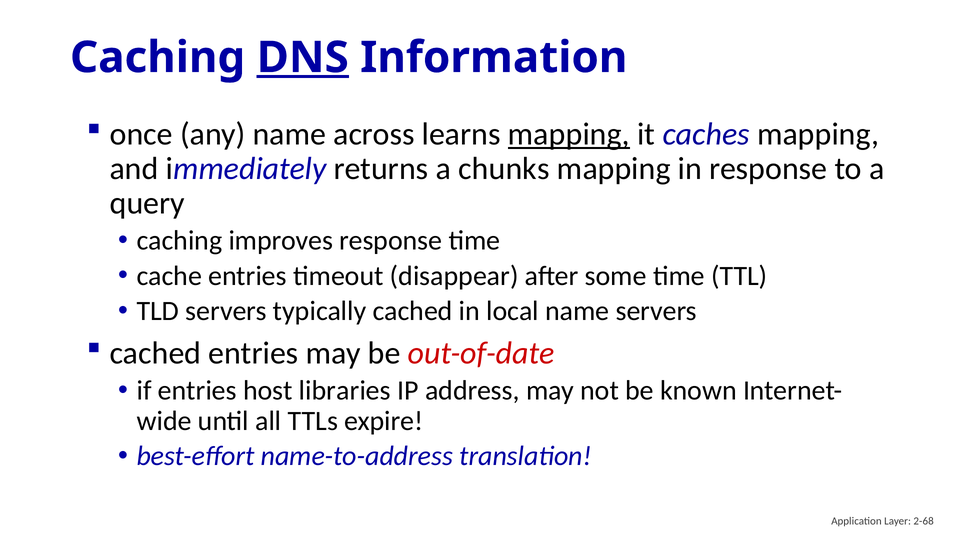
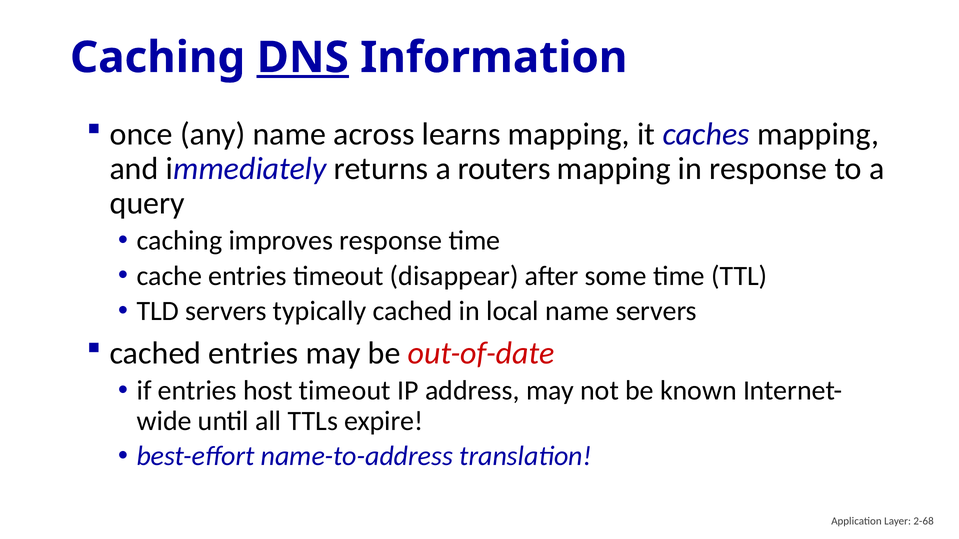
mapping underline: present -> none (569, 134)
chunks: chunks -> routers (504, 169)
host libraries: libraries -> timeout (345, 391)
